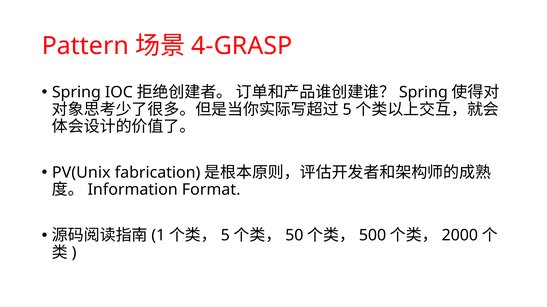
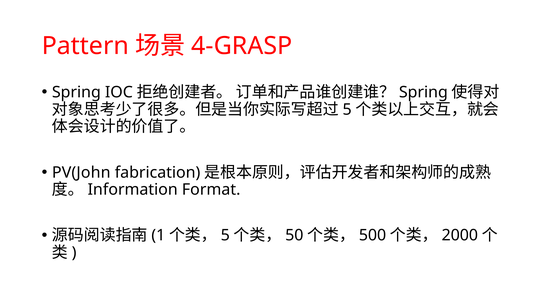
PV(Unix: PV(Unix -> PV(John (81, 173)
